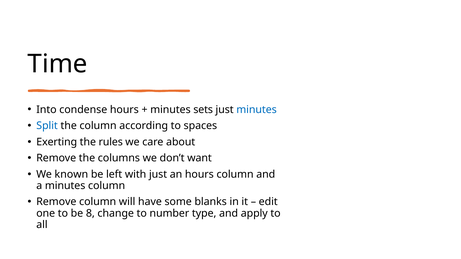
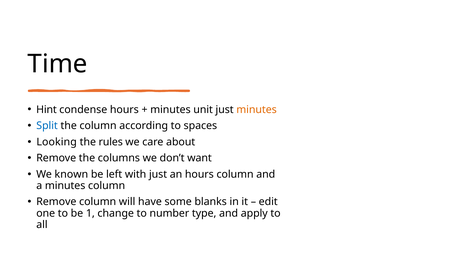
Into: Into -> Hint (47, 110)
sets: sets -> unit (203, 110)
minutes colour: blue -> orange (257, 110)
Exerting: Exerting -> Looking (57, 142)
8: 8 -> 1 (90, 213)
